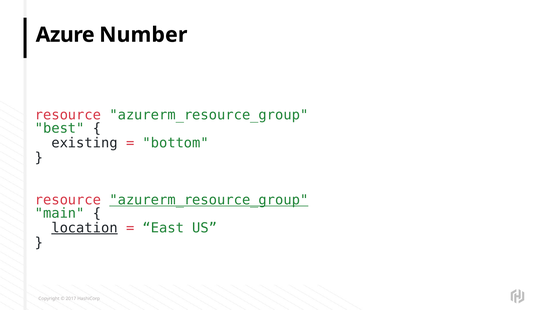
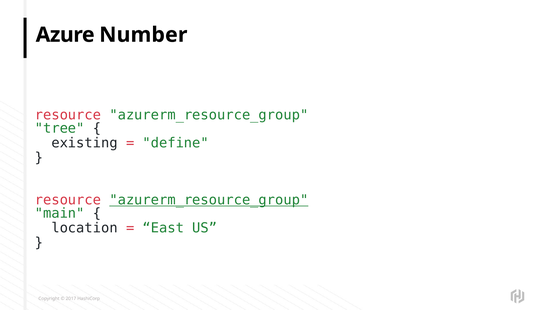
best: best -> tree (60, 128)
bottom: bottom -> define (176, 143)
location underline: present -> none (85, 228)
